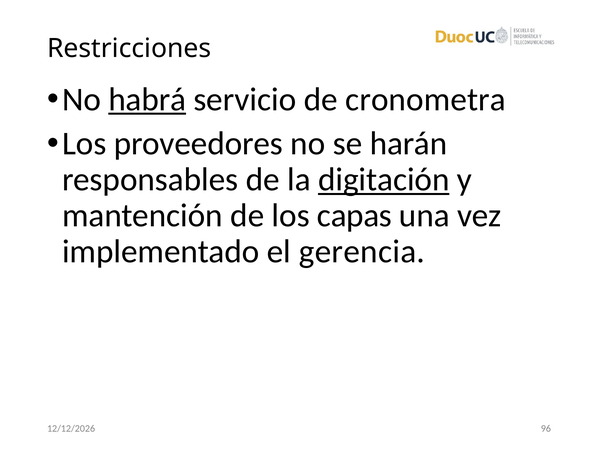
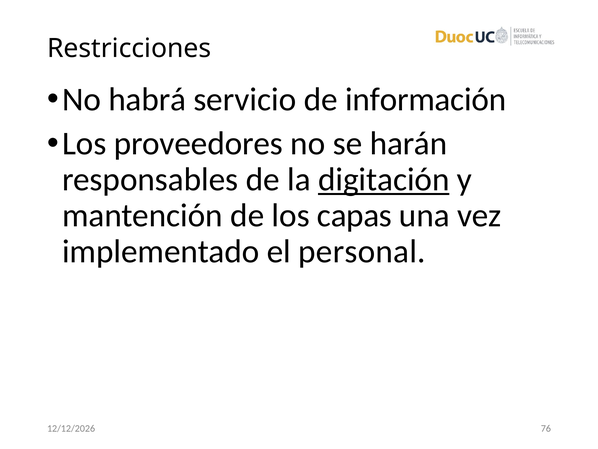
habrá underline: present -> none (147, 99)
cronometra: cronometra -> información (426, 99)
gerencia: gerencia -> personal (362, 251)
96: 96 -> 76 (546, 428)
